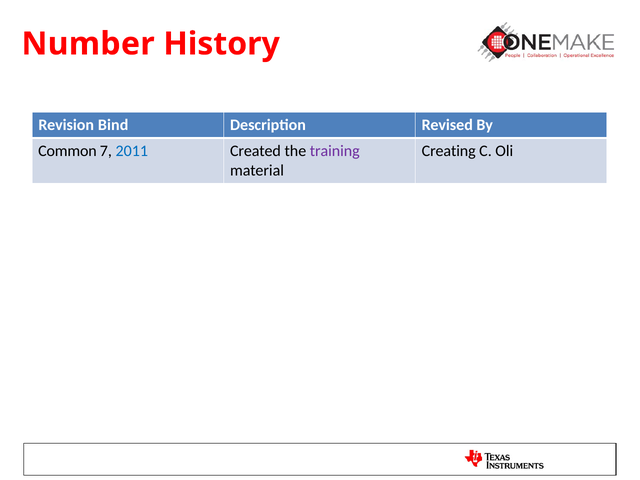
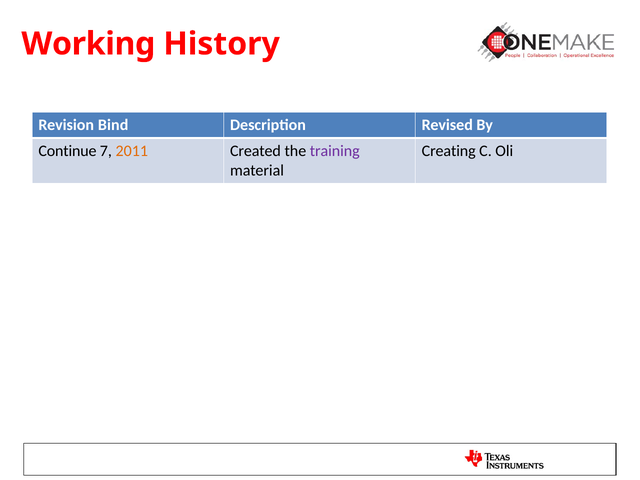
Number: Number -> Working (88, 44)
Common: Common -> Continue (67, 151)
2011 colour: blue -> orange (132, 151)
